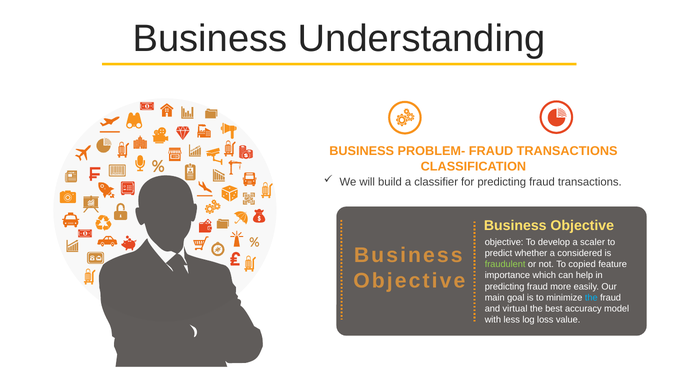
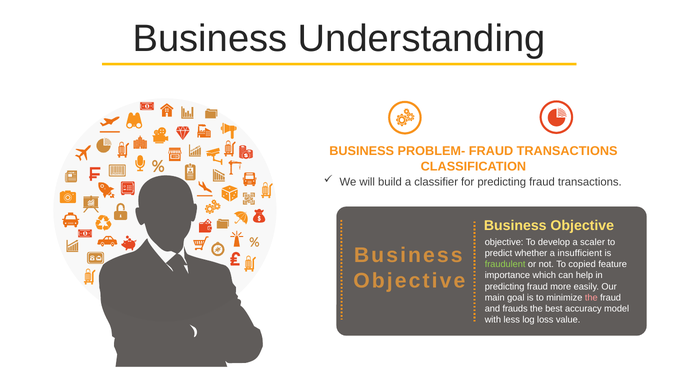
considered: considered -> insufficient (580, 253)
the colour: light blue -> pink (591, 297)
virtual: virtual -> frauds (515, 308)
